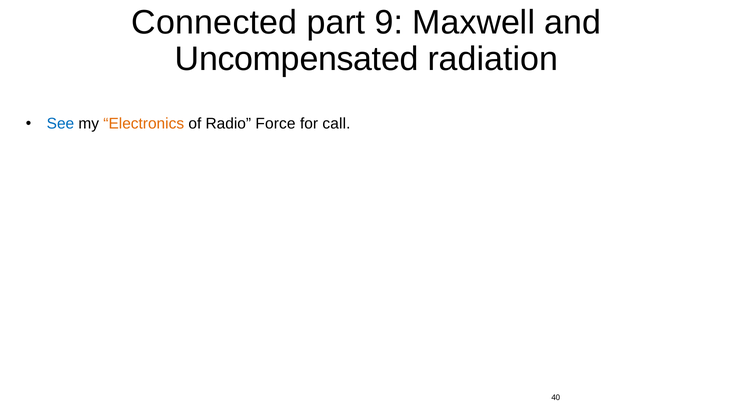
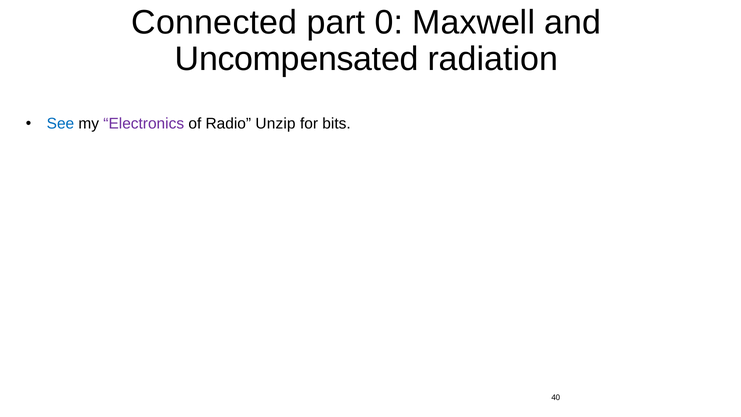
9: 9 -> 0 (389, 23)
Electronics colour: orange -> purple (144, 124)
Force: Force -> Unzip (276, 124)
call: call -> bits (337, 124)
